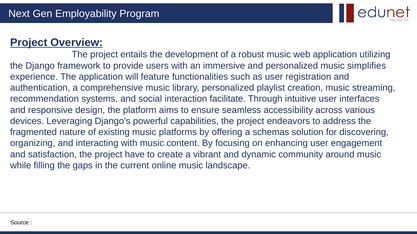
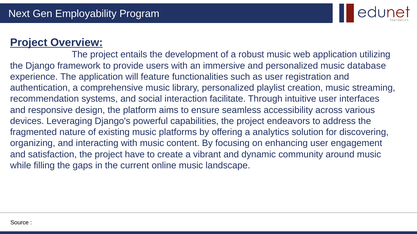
simplifies: simplifies -> database (367, 66)
schemas: schemas -> analytics (271, 132)
